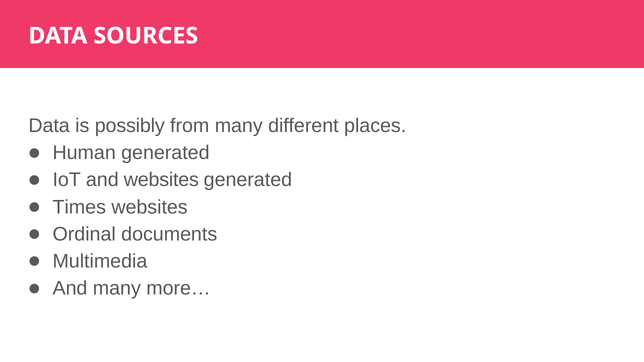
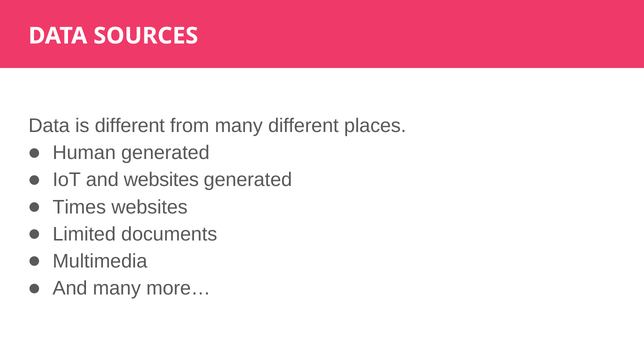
is possibly: possibly -> different (130, 126)
Ordinal: Ordinal -> Limited (84, 234)
